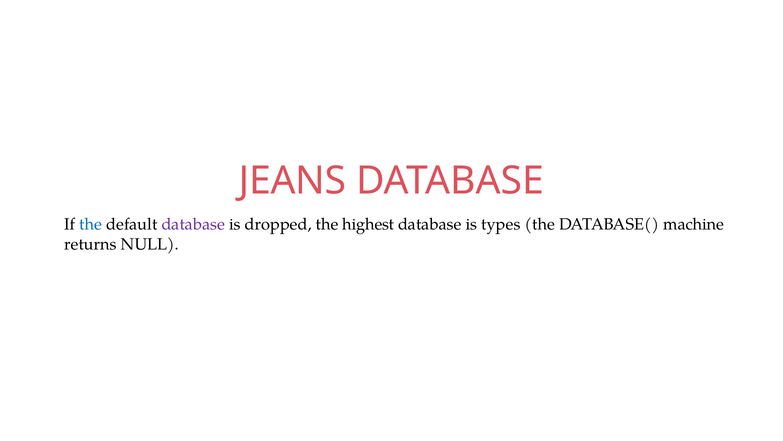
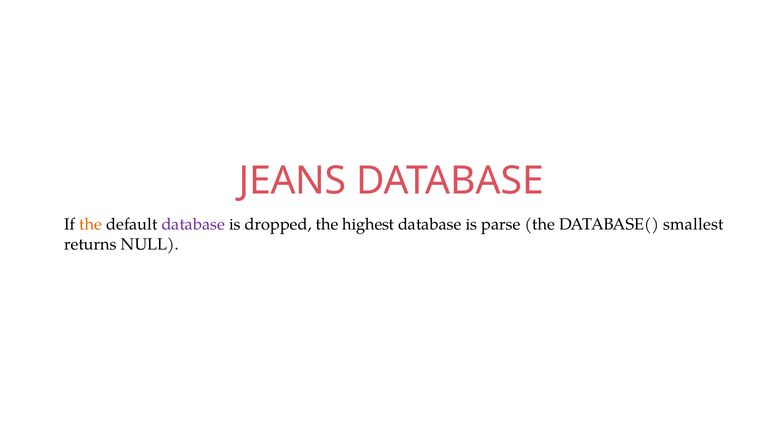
the colour: blue -> orange (91, 224)
types: types -> parse (501, 224)
machine: machine -> smallest (693, 224)
